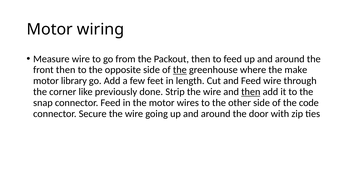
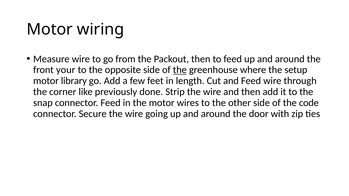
front then: then -> your (66, 70)
make: make -> setup (296, 70)
then underline: present -> none (251, 92)
